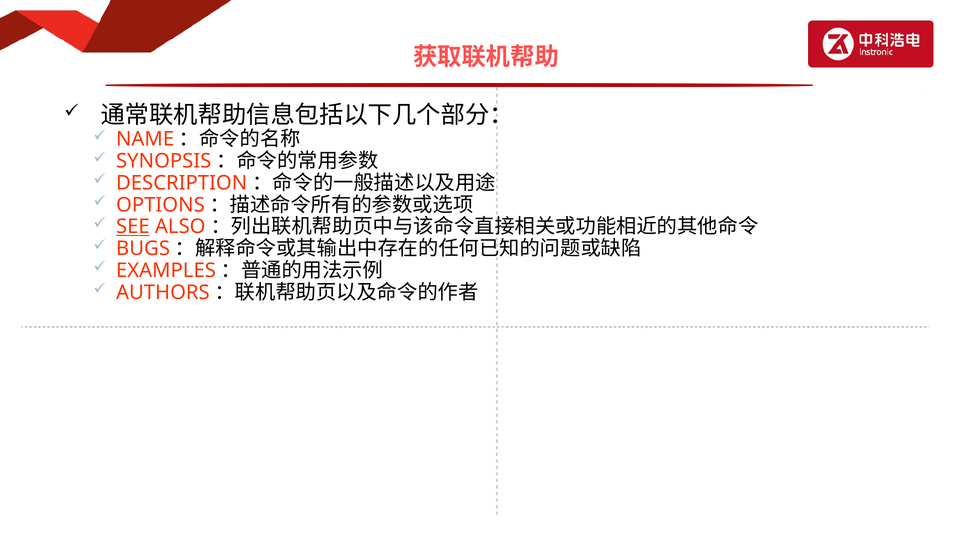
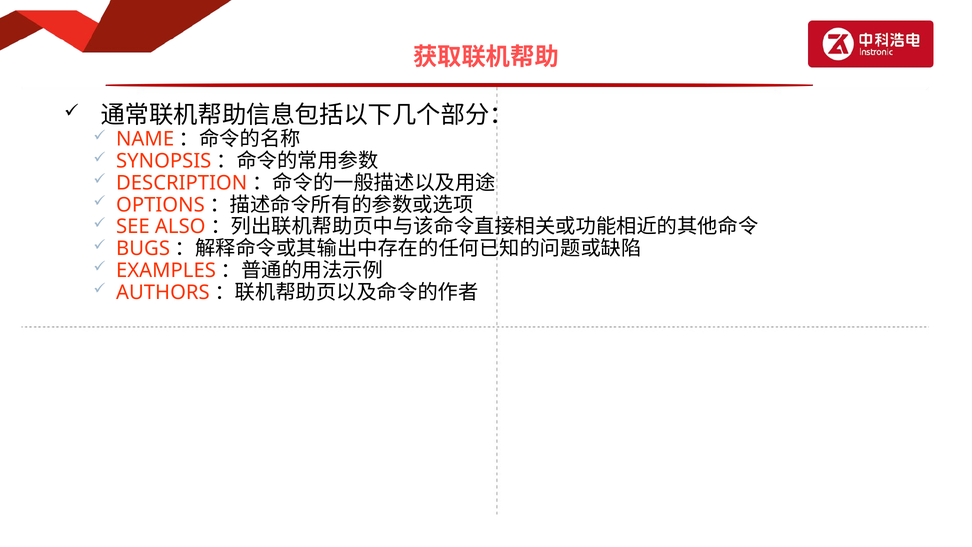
SEE underline: present -> none (133, 227)
